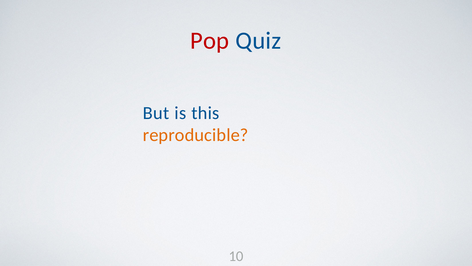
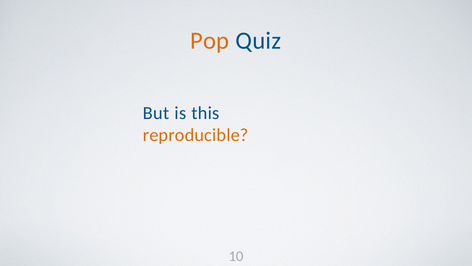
Pop colour: red -> orange (210, 41)
